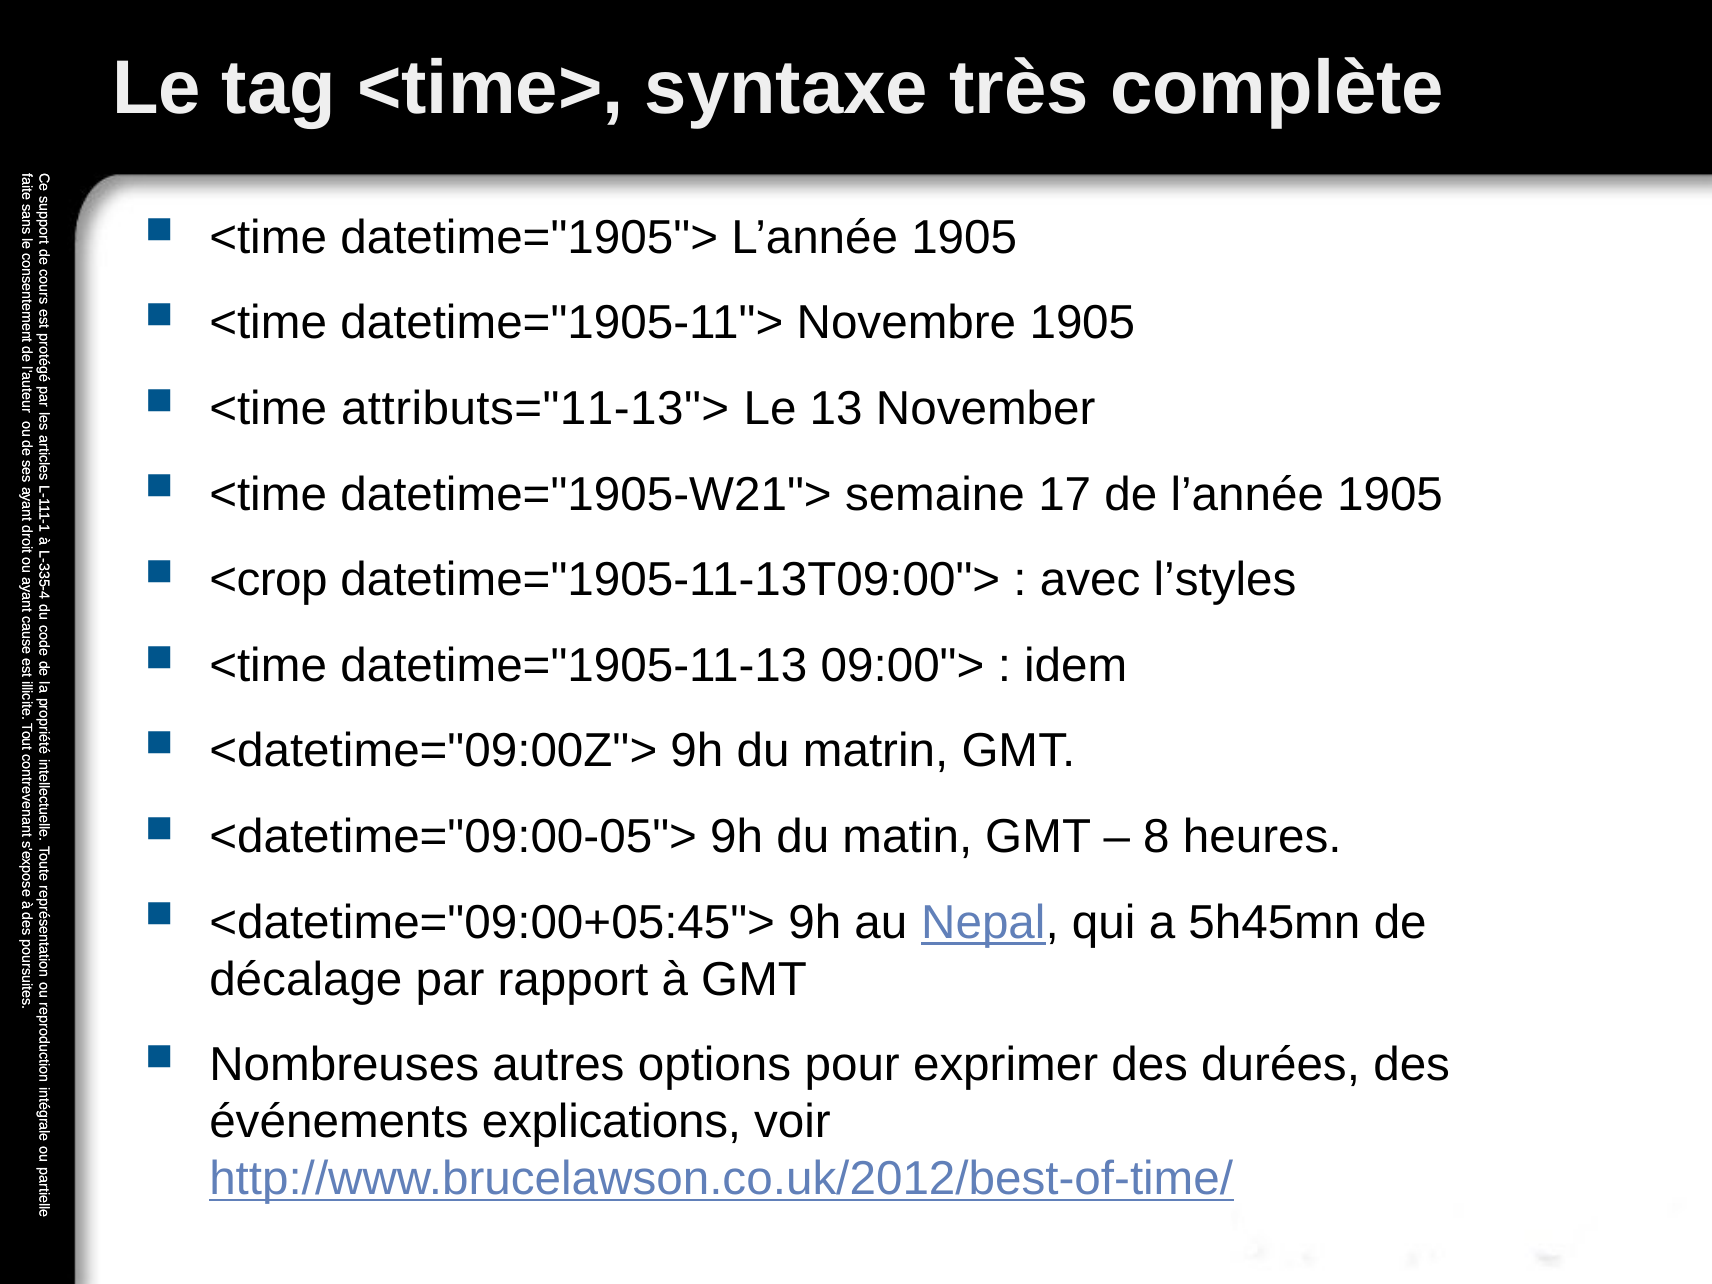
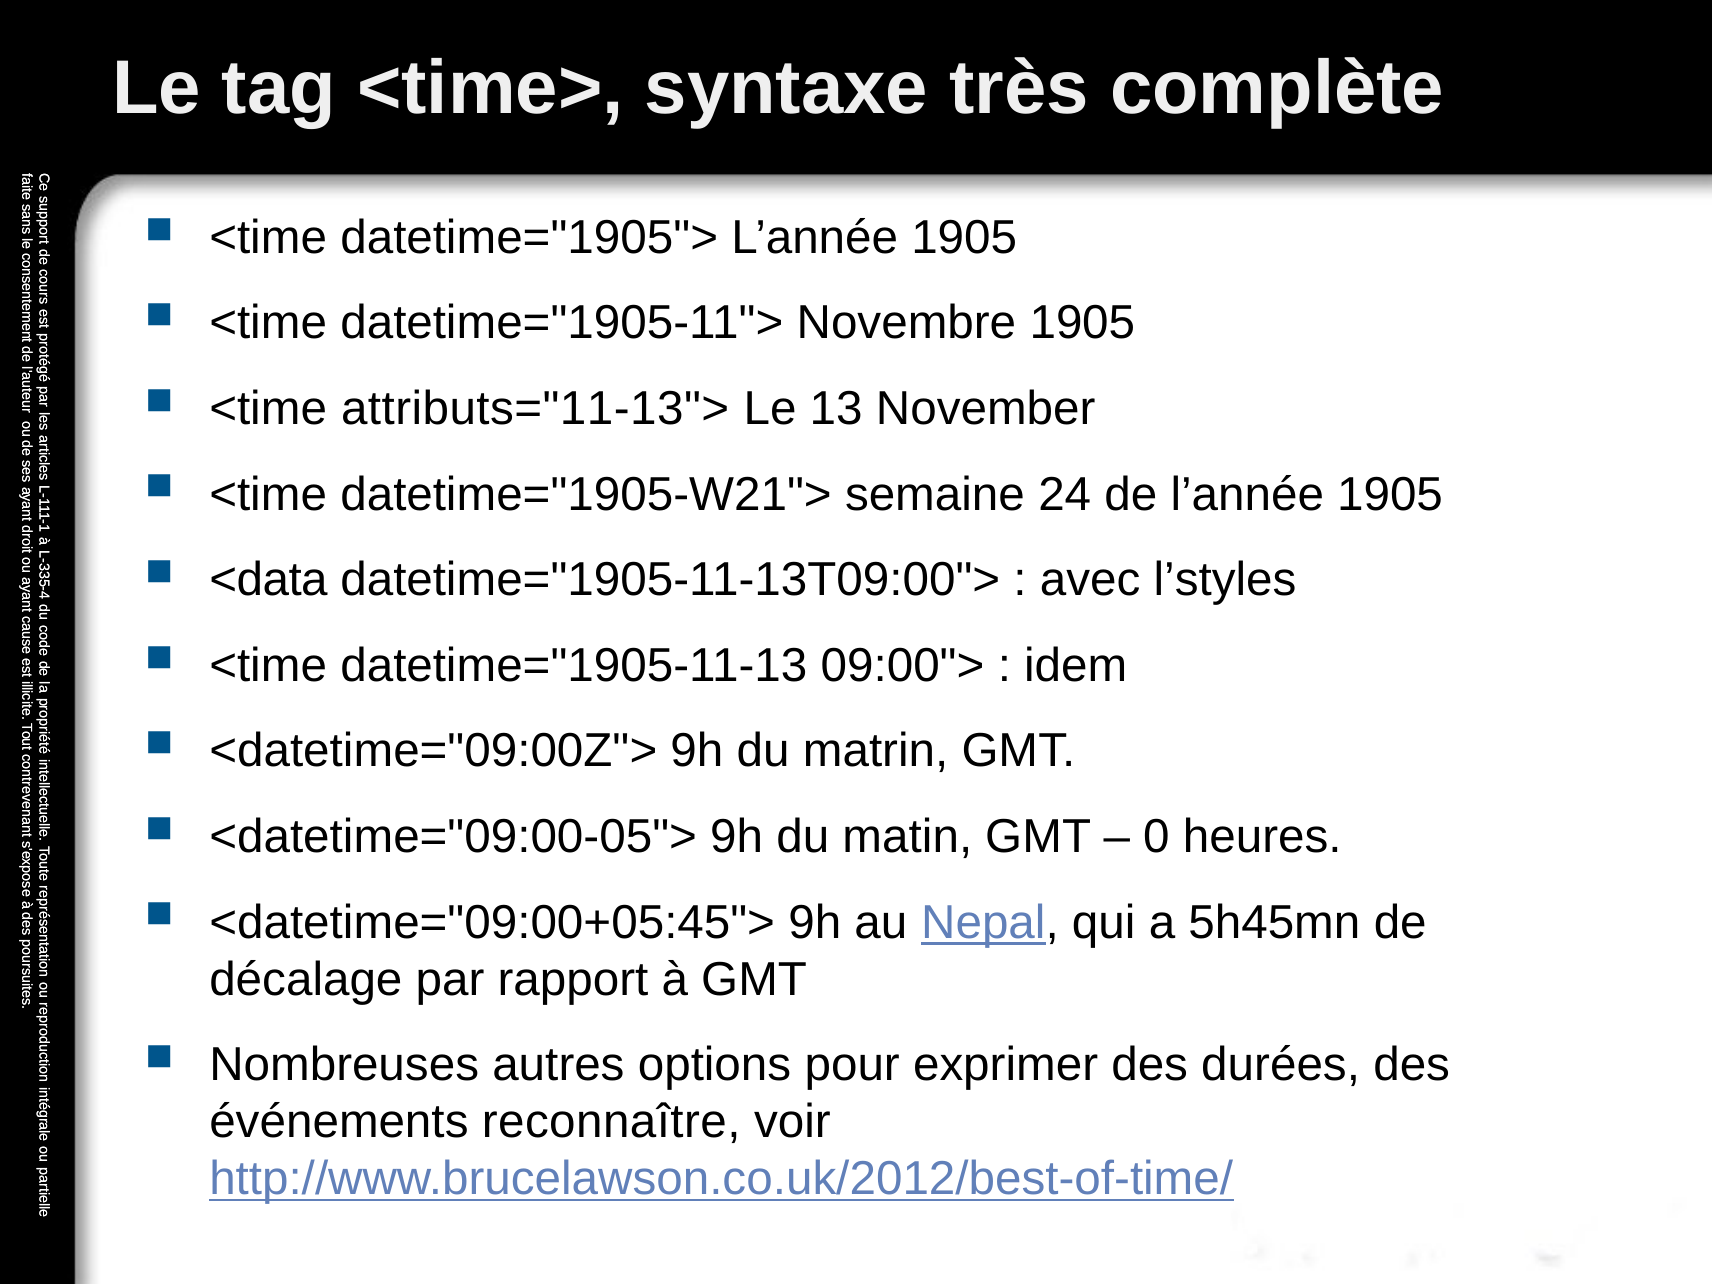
17: 17 -> 24 (1065, 494)
<crop: <crop -> <data (268, 580)
8: 8 -> 0 (1156, 837)
explications: explications -> reconnaître (611, 1122)
